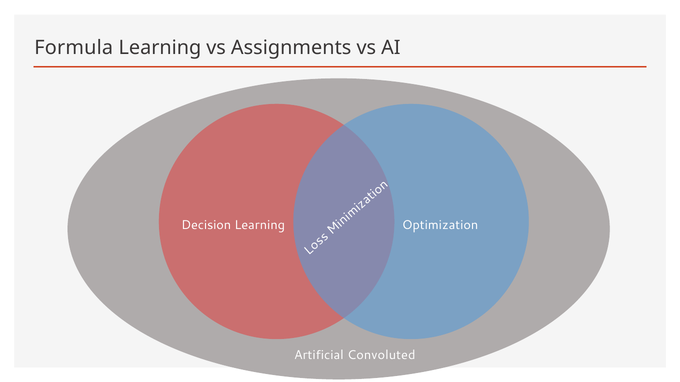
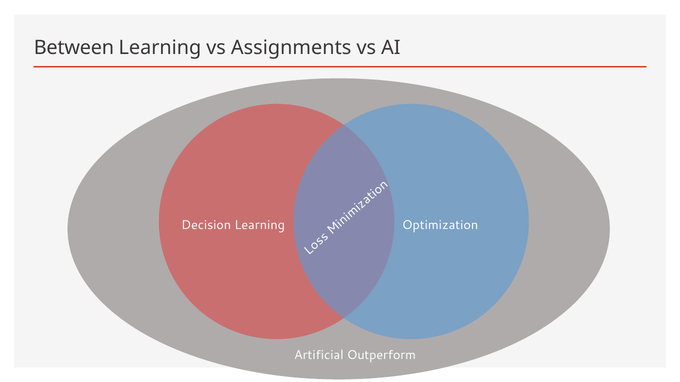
Formula: Formula -> Between (74, 48)
Convoluted: Convoluted -> Outperform (381, 356)
